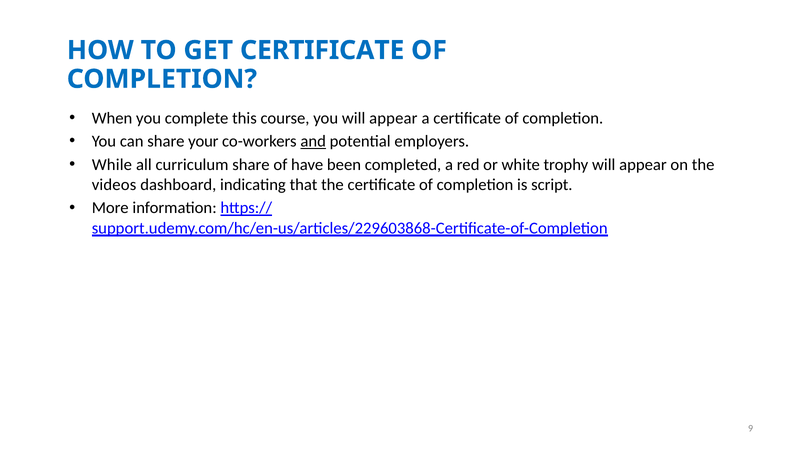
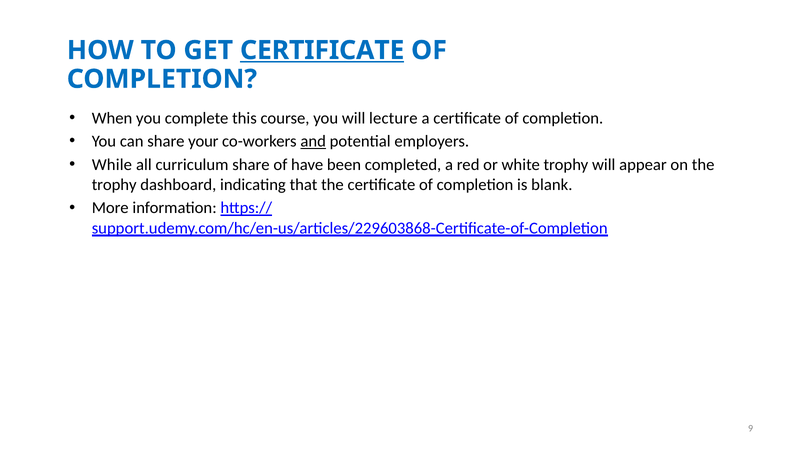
CERTIFICATE underline: none -> present (322, 50)
you will appear: appear -> lecture (393, 118)
videos: videos -> trophy (114, 185)
script: script -> blank (552, 185)
